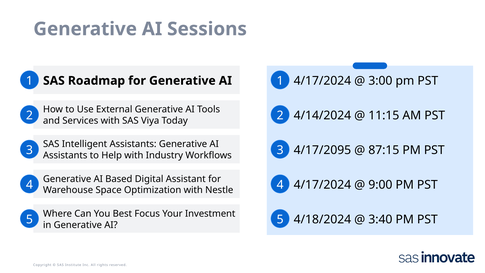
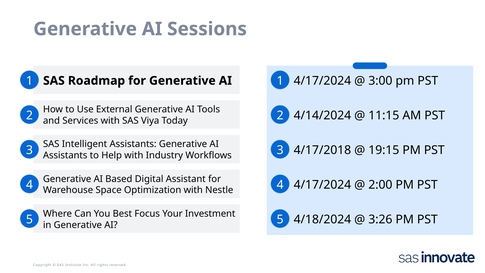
4/17/2095: 4/17/2095 -> 4/17/2018 (322, 150)
87:15: 87:15 -> 19:15 (384, 150)
9:00: 9:00 -> 2:00 (380, 185)
3:40: 3:40 -> 3:26 (380, 219)
